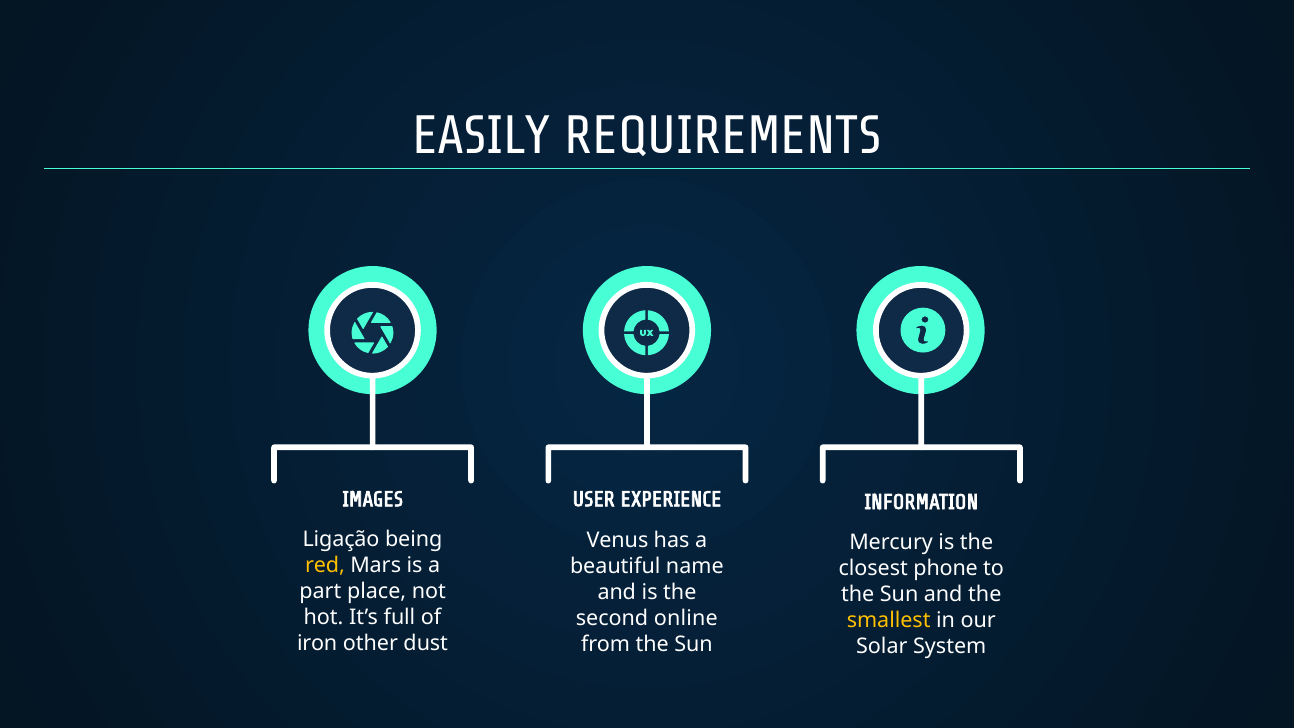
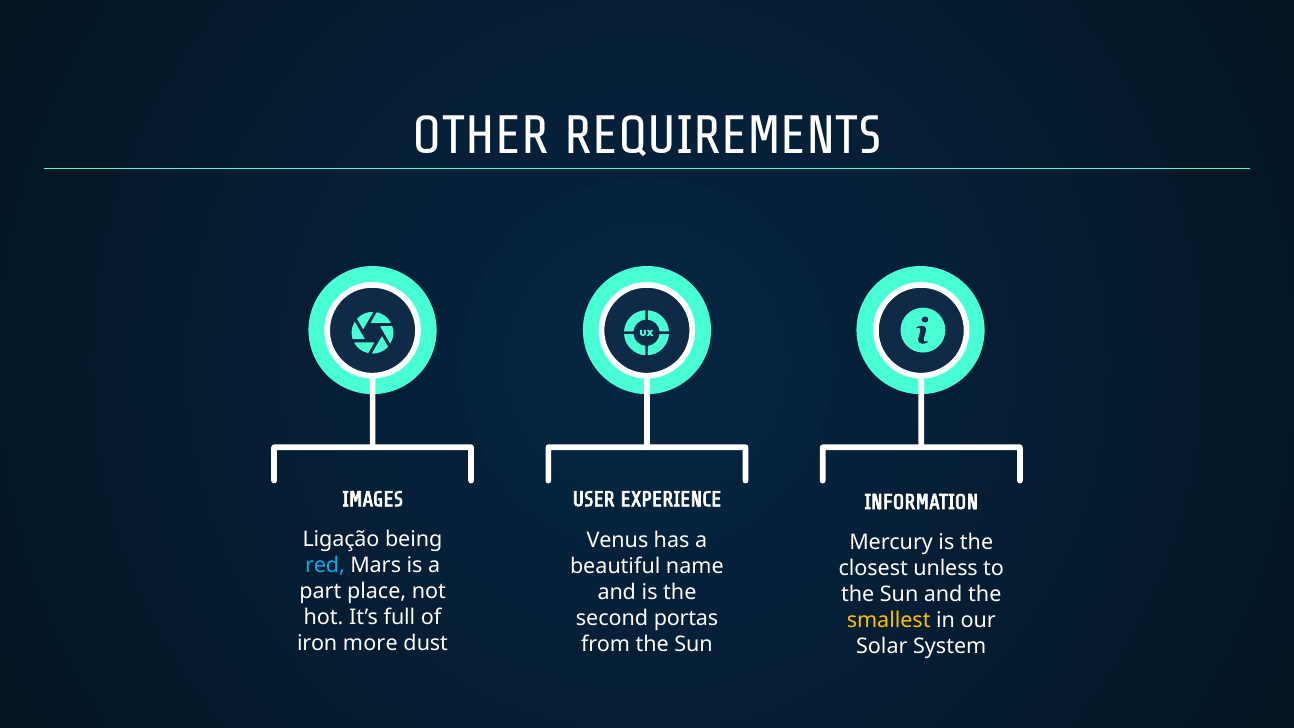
EASILY: EASILY -> OTHER (481, 135)
red colour: yellow -> light blue (325, 566)
phone: phone -> unless (946, 568)
online: online -> portas (686, 618)
other: other -> more (370, 643)
